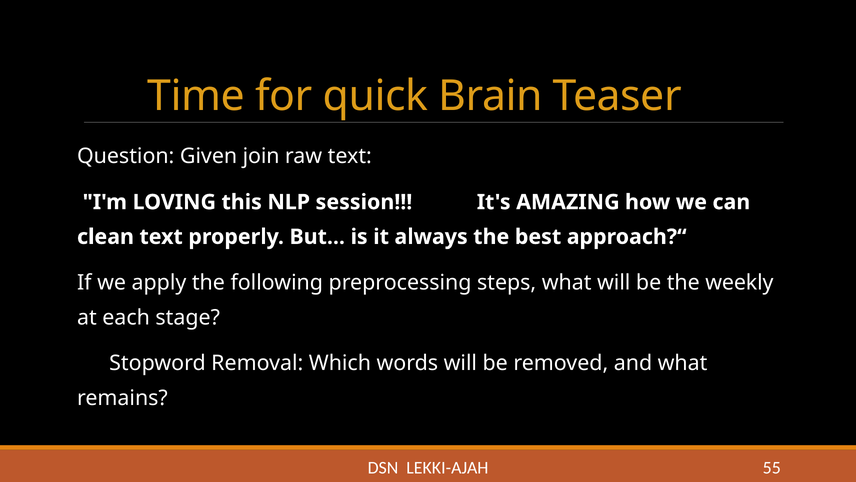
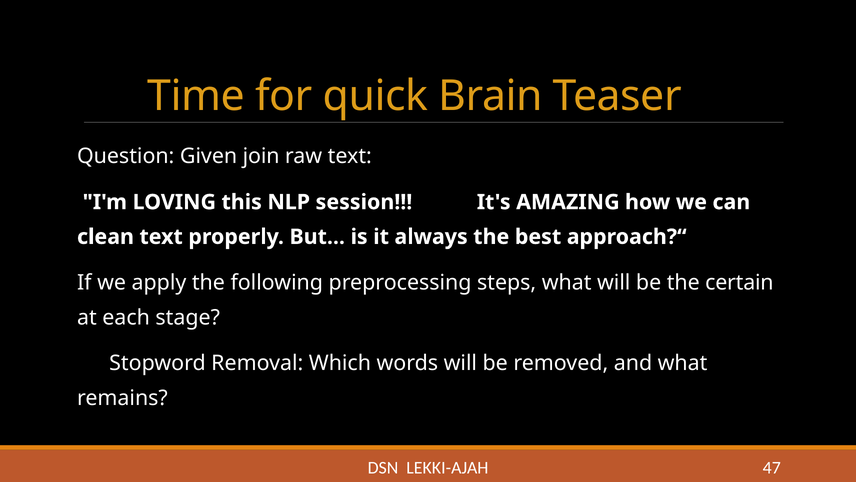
weekly: weekly -> certain (739, 282)
55: 55 -> 47 (772, 467)
